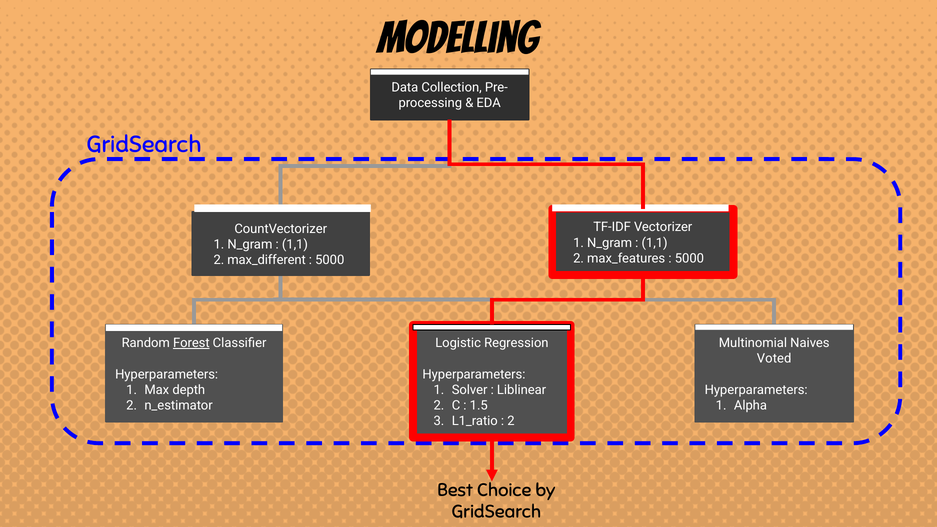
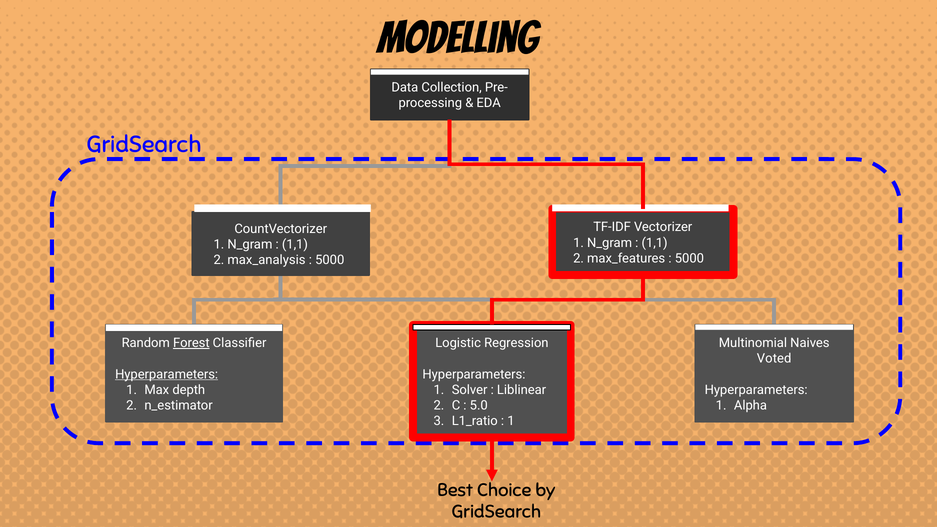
max_different: max_different -> max_analysis (266, 260)
Hyperparameters underline: none -> present (167, 374)
1.5: 1.5 -> 5.0 (479, 406)
2: 2 -> 1 (511, 421)
